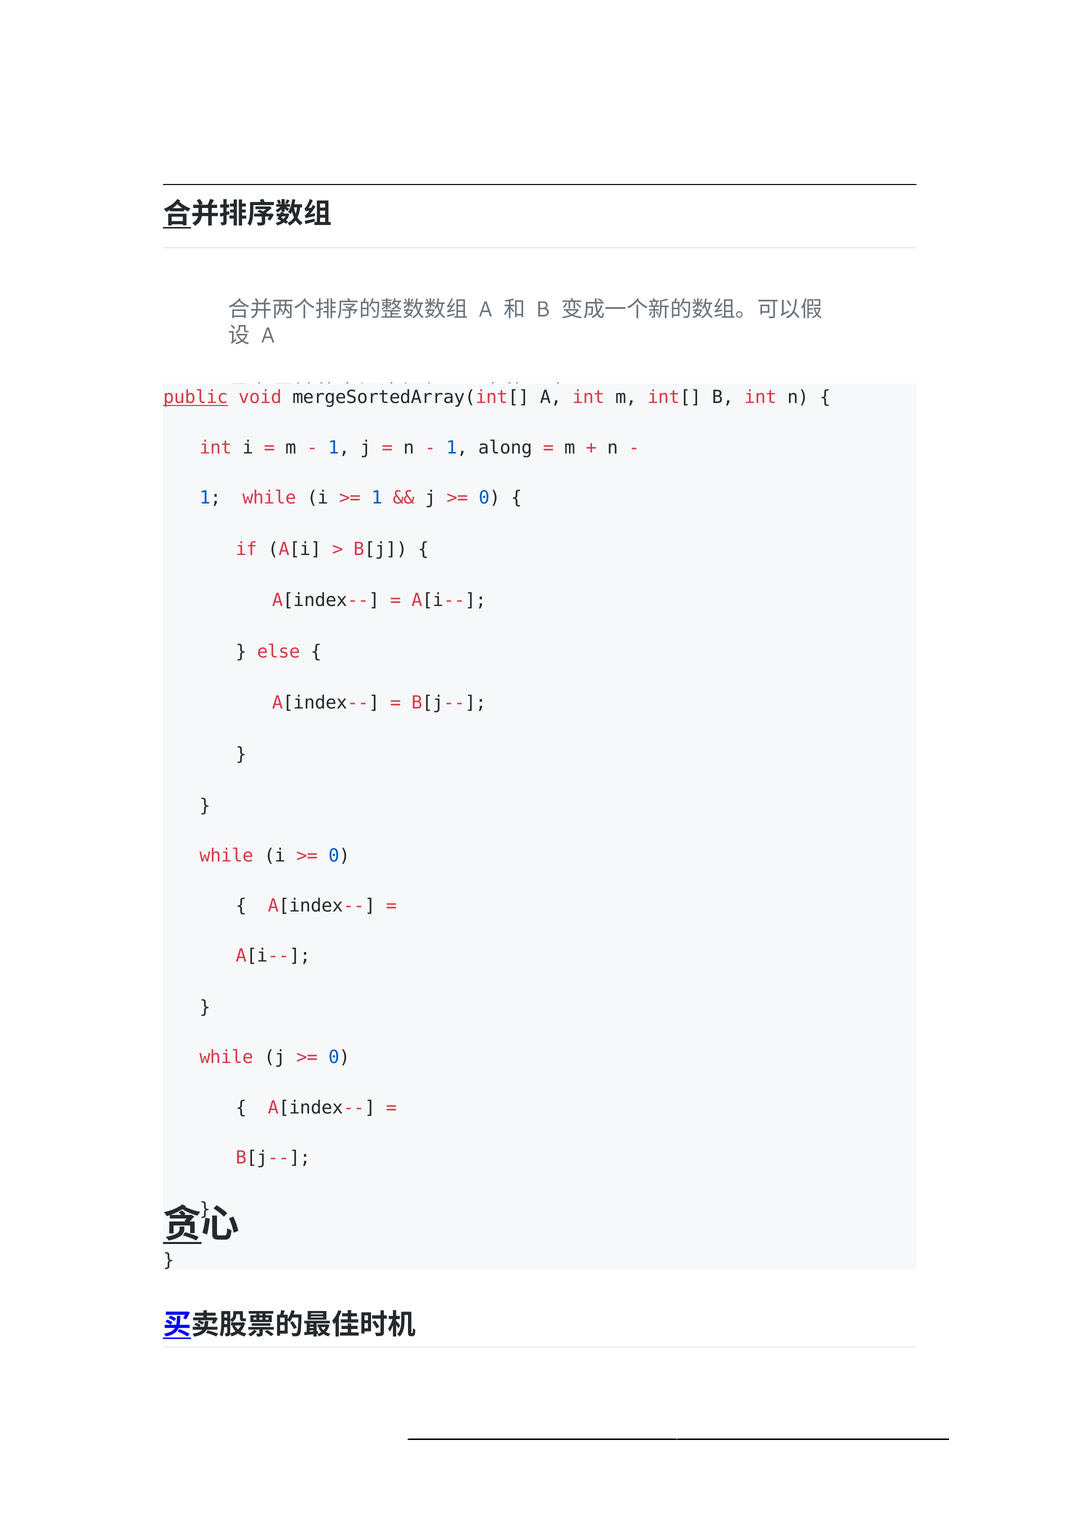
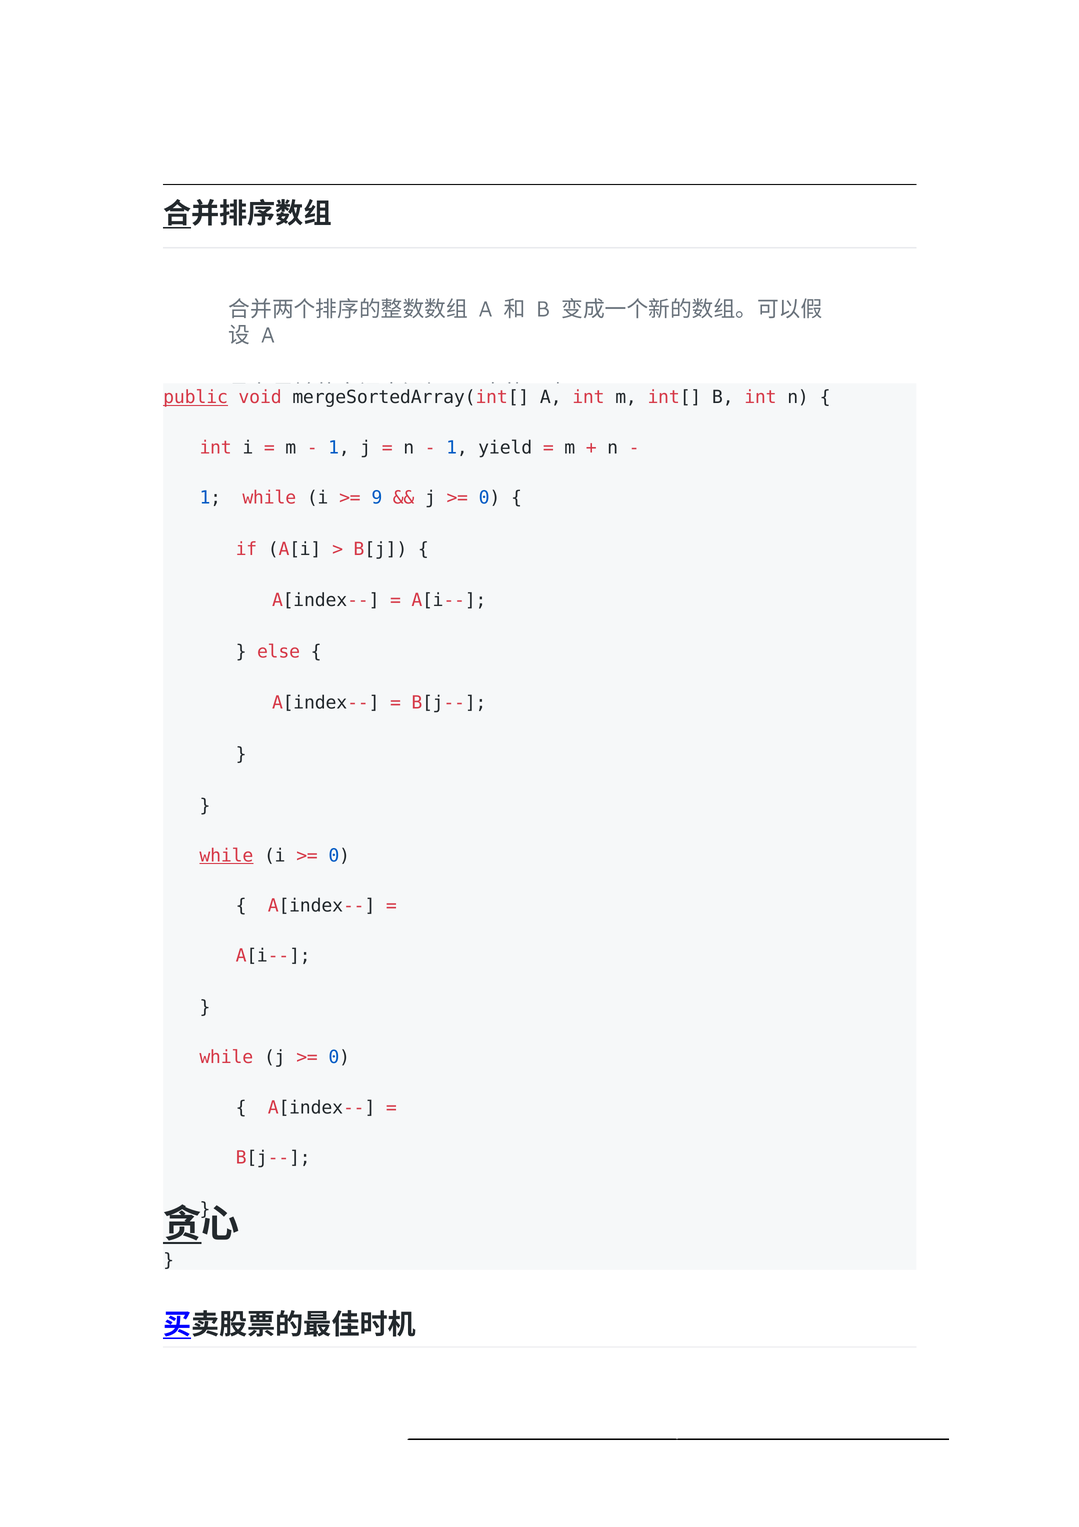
along: along -> yield (505, 448)
1: 1 -> 9 (377, 498)
while underline: none -> present (226, 856)
